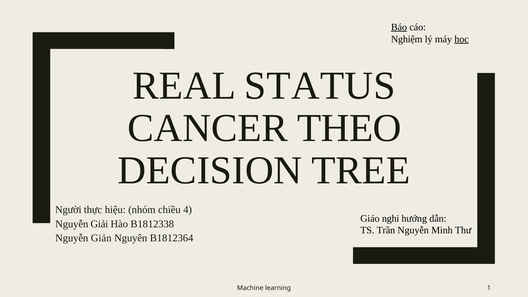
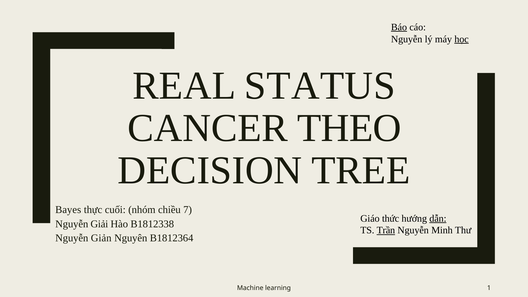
Nghiệm: Nghiệm -> Nguyễn (407, 39)
Người: Người -> Bayes (68, 210)
hiệu: hiệu -> cuối (115, 210)
4: 4 -> 7 (188, 210)
nghi: nghi -> thức (391, 218)
dẫn underline: none -> present (438, 218)
Trần underline: none -> present (386, 230)
